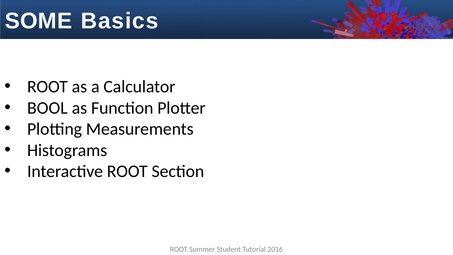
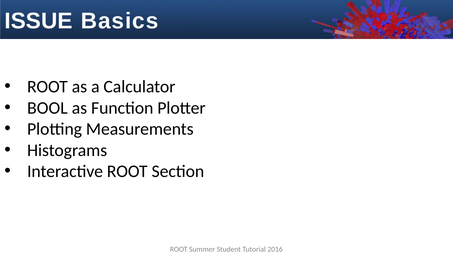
SOME: SOME -> ISSUE (39, 21)
